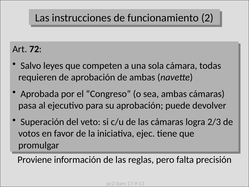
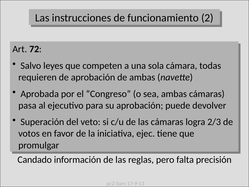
Proviene: Proviene -> Candado (35, 159)
